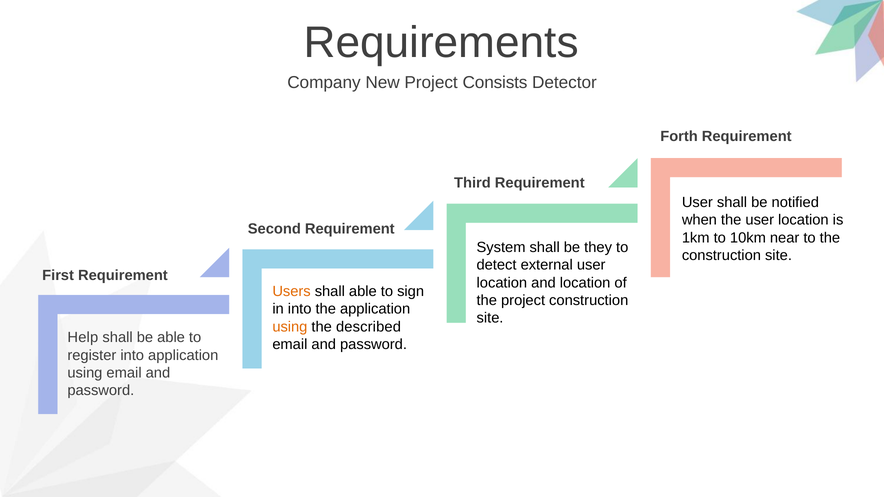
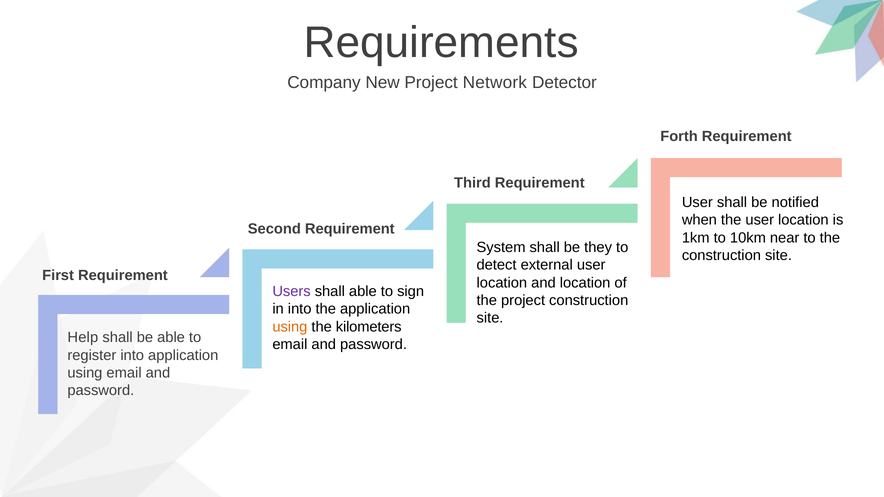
Consists: Consists -> Network (495, 83)
Users colour: orange -> purple (292, 292)
described: described -> kilometers (369, 327)
